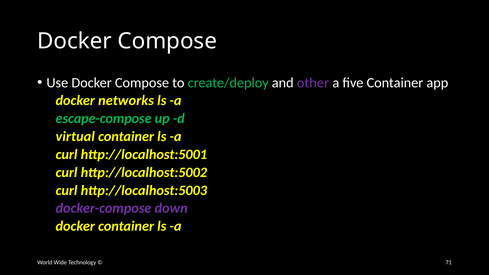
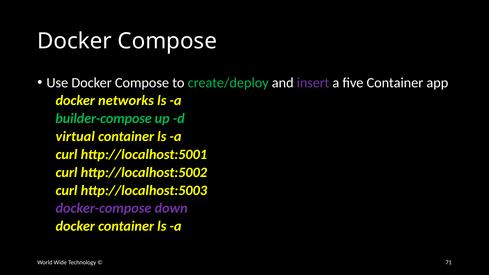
other: other -> insert (313, 83)
escape-compose: escape-compose -> builder-compose (104, 119)
